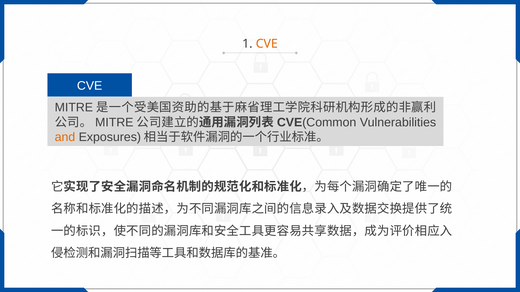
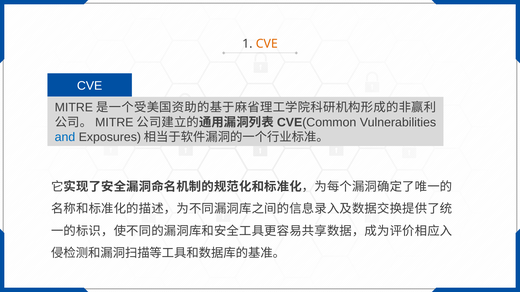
and colour: orange -> blue (65, 137)
